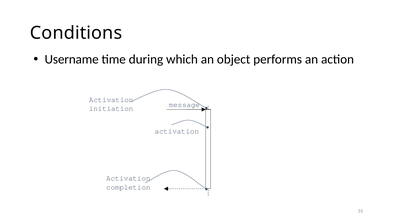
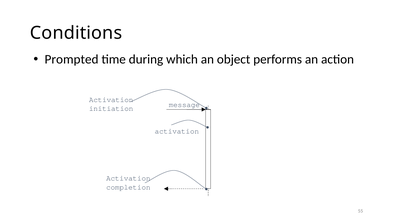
Username: Username -> Prompted (72, 59)
